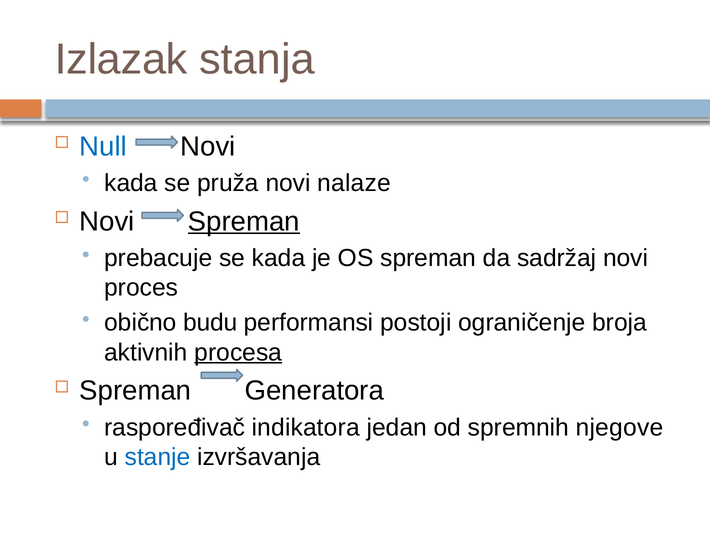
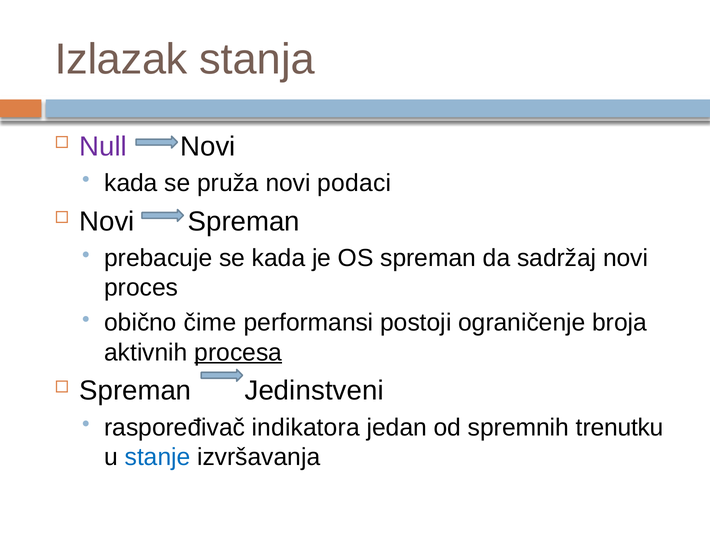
Null colour: blue -> purple (103, 146)
nalaze: nalaze -> podaci (354, 183)
Spreman underline: present -> none (244, 221)
budu: budu -> čime (210, 322)
Generatora: Generatora -> Jedinstveni (314, 390)
njegove: njegove -> trenutku (620, 427)
